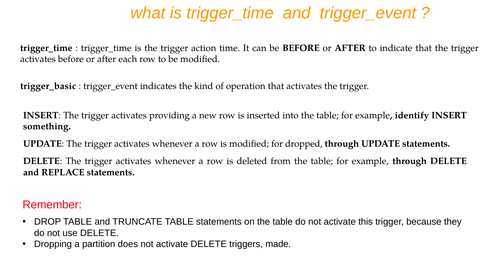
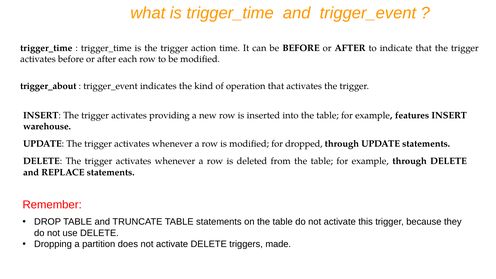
trigger_basic: trigger_basic -> trigger_about (48, 86)
identify: identify -> features (412, 115)
something: something -> warehouse (47, 126)
